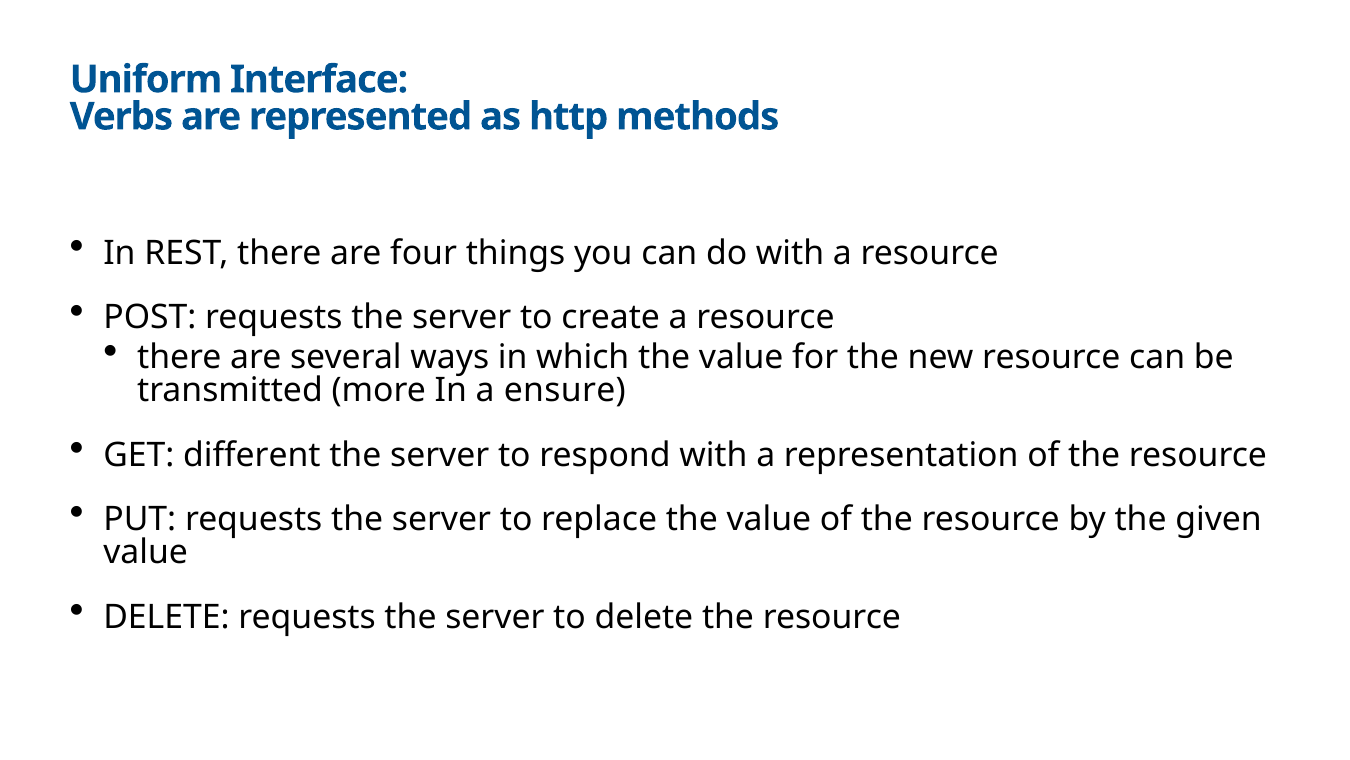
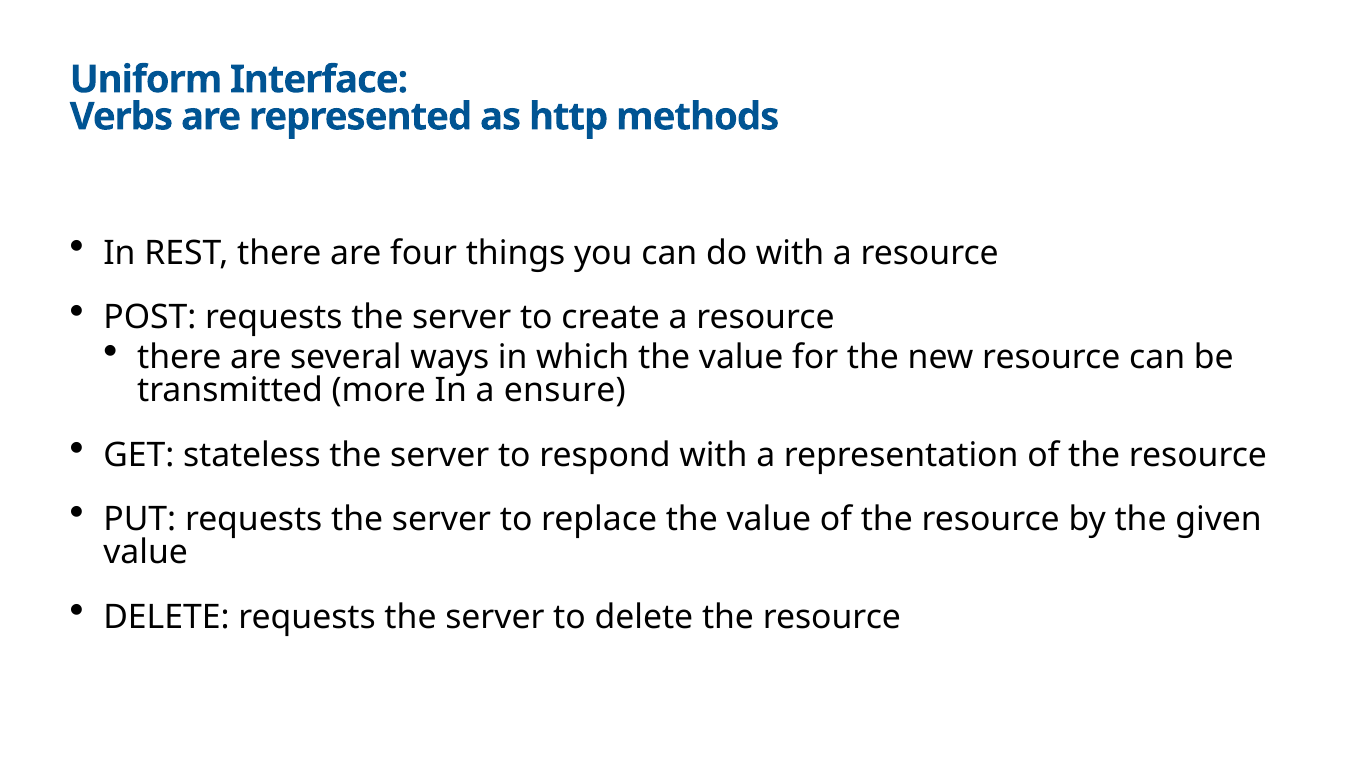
different: different -> stateless (252, 455)
